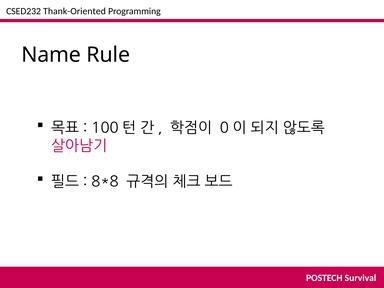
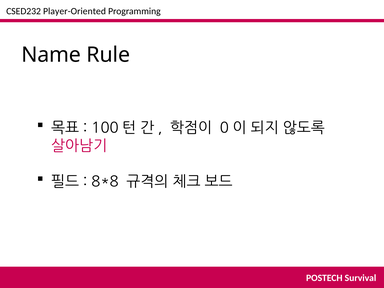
Thank-Oriented: Thank-Oriented -> Player-Oriented (74, 11)
